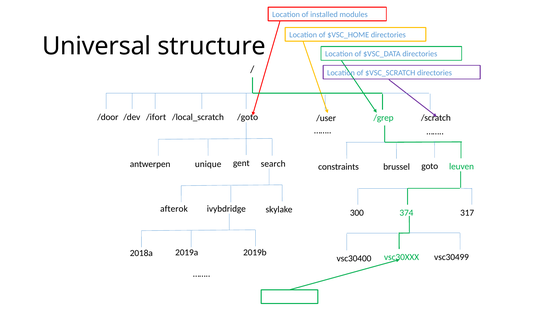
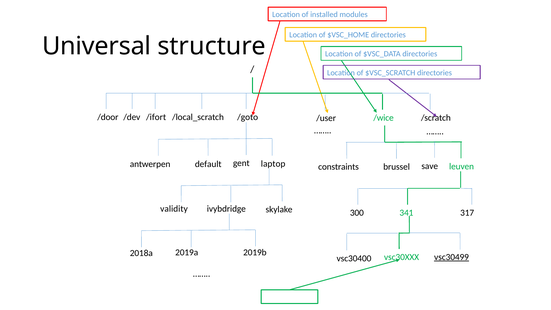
/grep: /grep -> /wice (384, 118)
search: search -> laptop (273, 164)
unique: unique -> default (208, 164)
goto: goto -> save (430, 166)
afterok: afterok -> validity (174, 209)
374: 374 -> 341 (406, 213)
vsc30499 underline: none -> present (452, 257)
